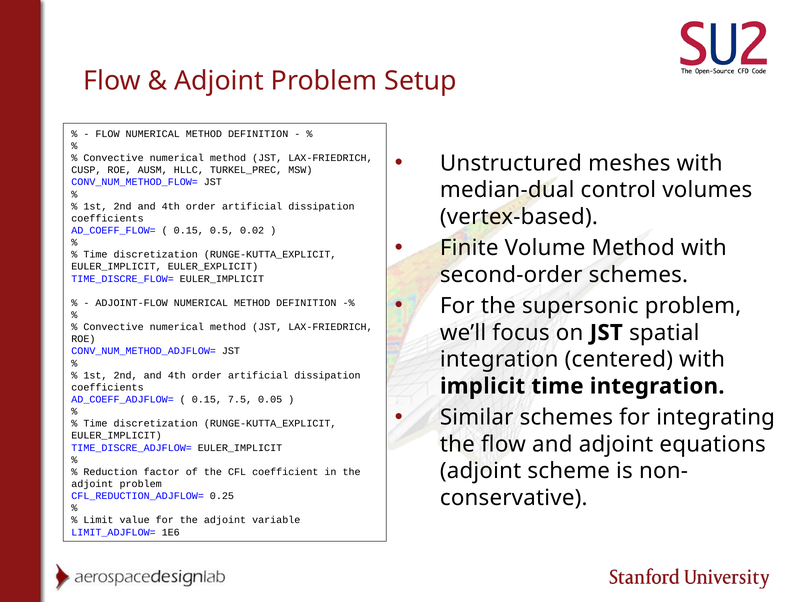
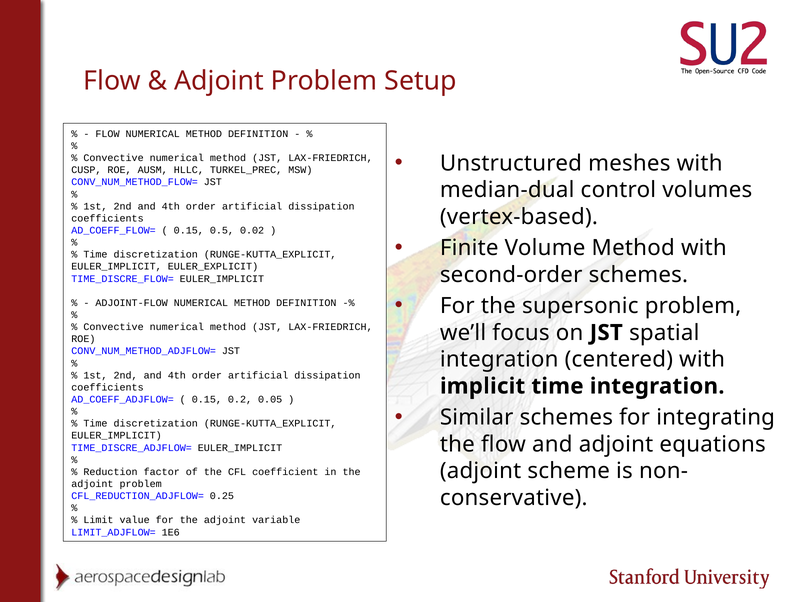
7.5: 7.5 -> 0.2 (240, 400)
